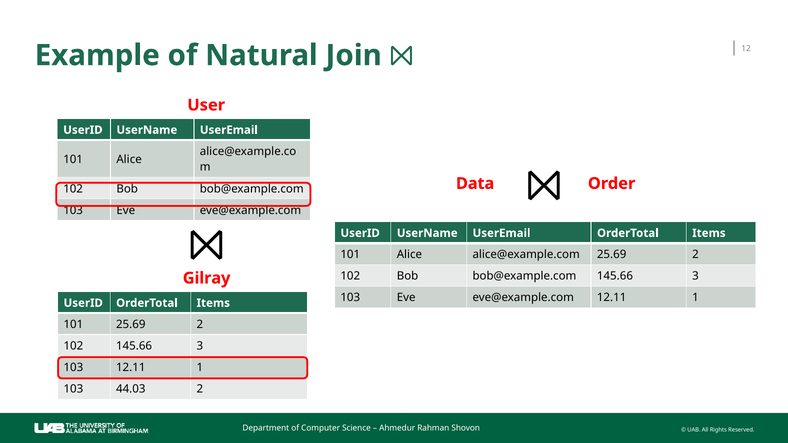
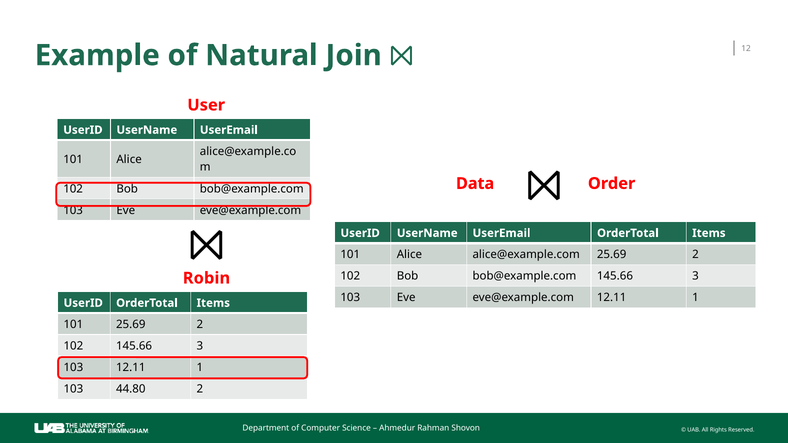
Gilray: Gilray -> Robin (206, 278)
44.03: 44.03 -> 44.80 (131, 389)
